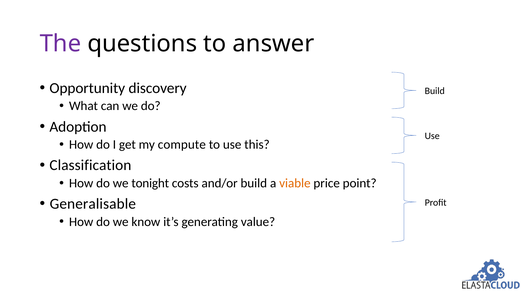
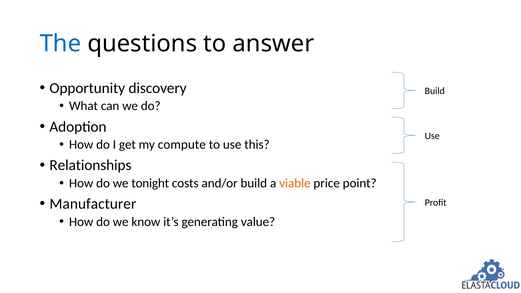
The colour: purple -> blue (60, 44)
Classification: Classification -> Relationships (90, 165)
Generalisable: Generalisable -> Manufacturer (93, 204)
